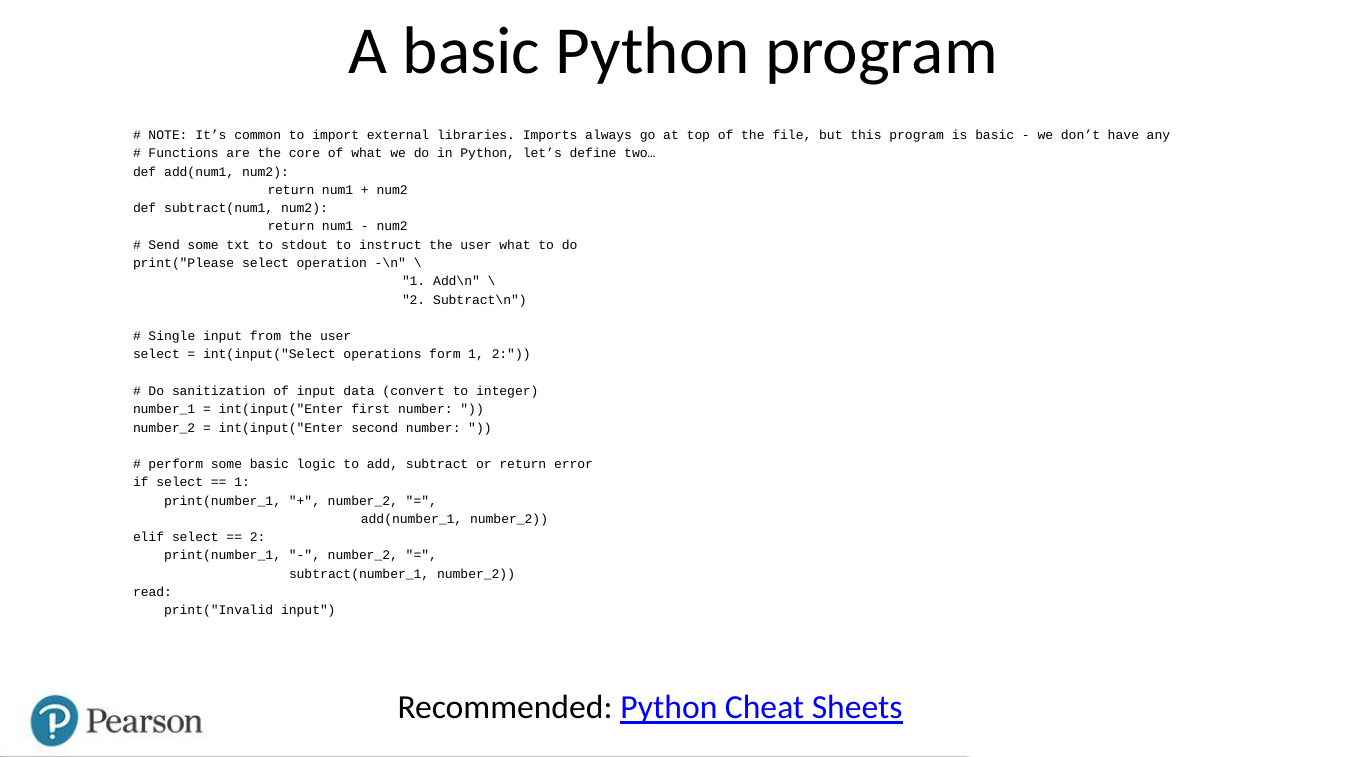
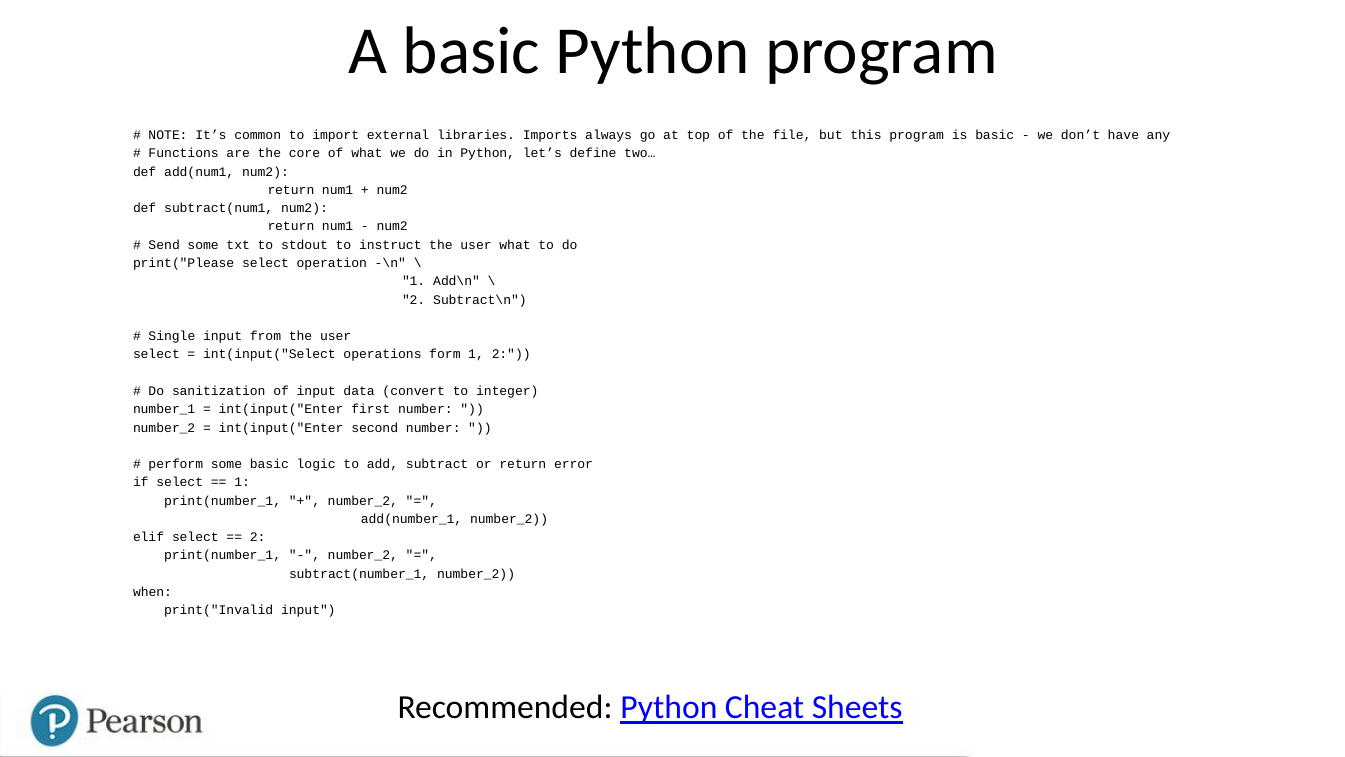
read: read -> when (153, 592)
